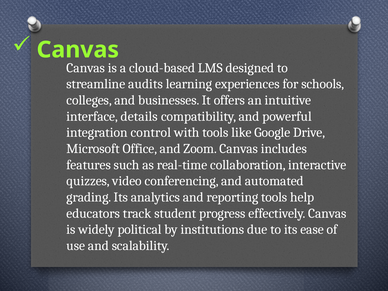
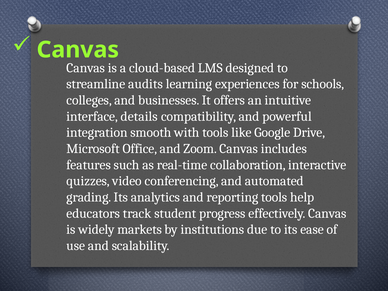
control: control -> smooth (151, 132)
political: political -> markets (140, 229)
